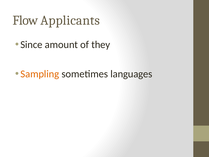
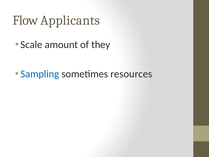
Since: Since -> Scale (31, 45)
Sampling colour: orange -> blue (40, 74)
languages: languages -> resources (131, 74)
